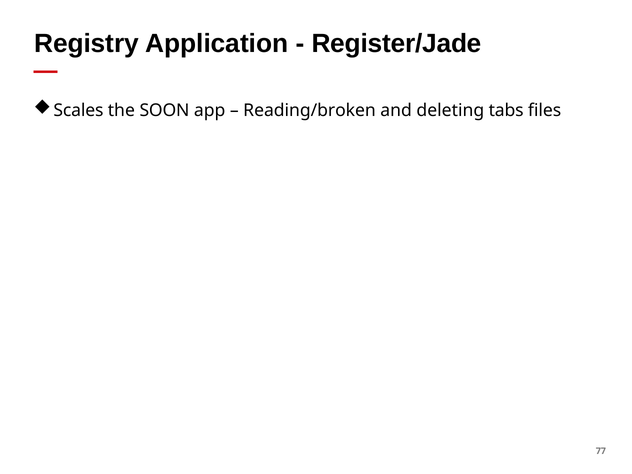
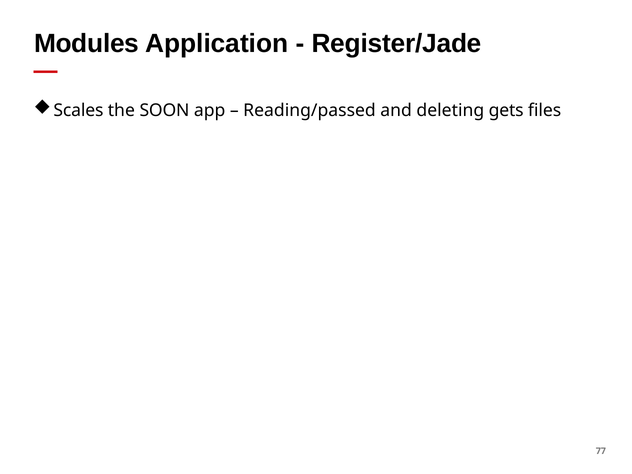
Registry: Registry -> Modules (87, 44)
Reading/broken: Reading/broken -> Reading/passed (310, 110)
tabs: tabs -> gets (506, 110)
